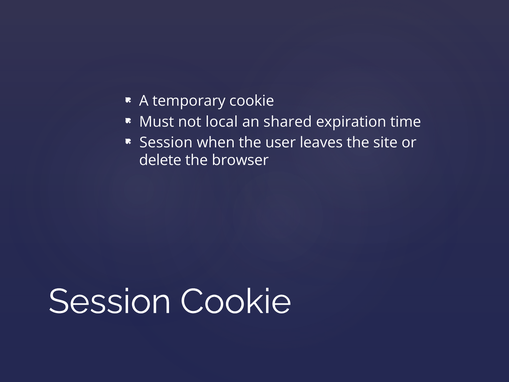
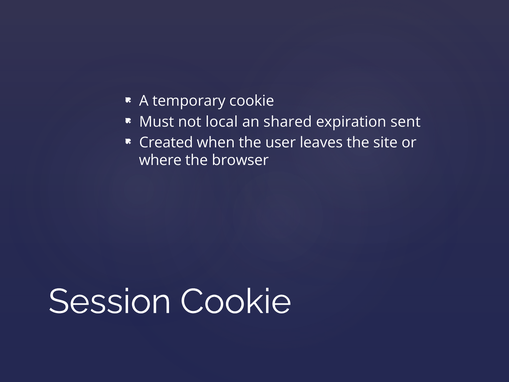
time: time -> sent (406, 122)
Session: Session -> Created (166, 142)
delete: delete -> where (160, 160)
